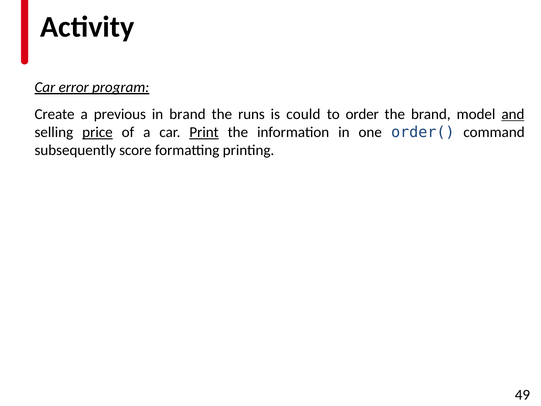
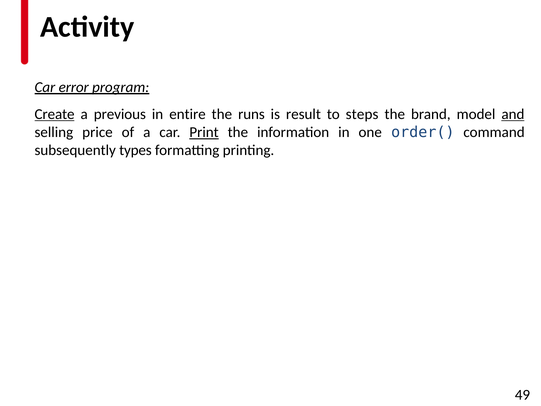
Create underline: none -> present (55, 114)
in brand: brand -> entire (187, 114)
could: could -> result (303, 114)
order: order -> steps (362, 114)
price underline: present -> none (97, 132)
score: score -> types (135, 150)
